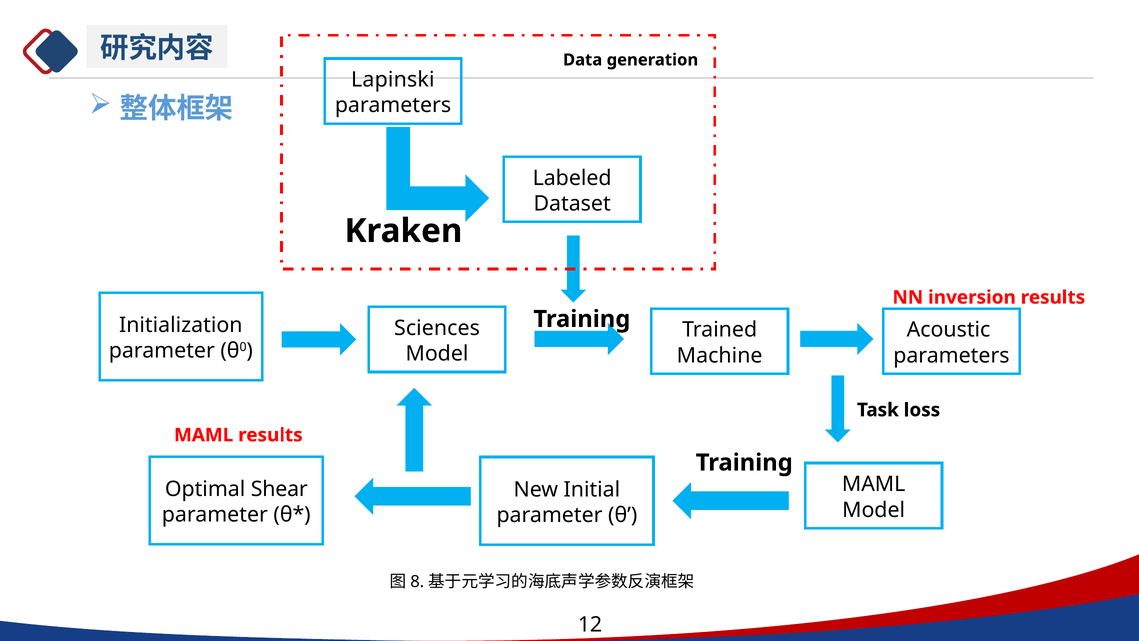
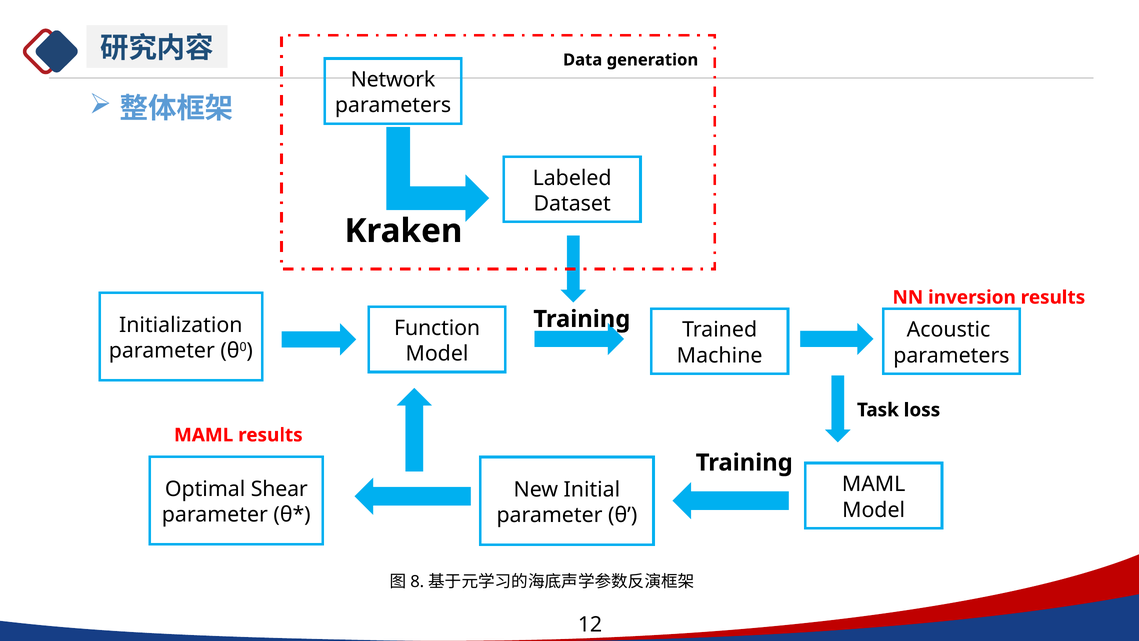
Lapinski: Lapinski -> Network (393, 80)
Sciences: Sciences -> Function (437, 328)
